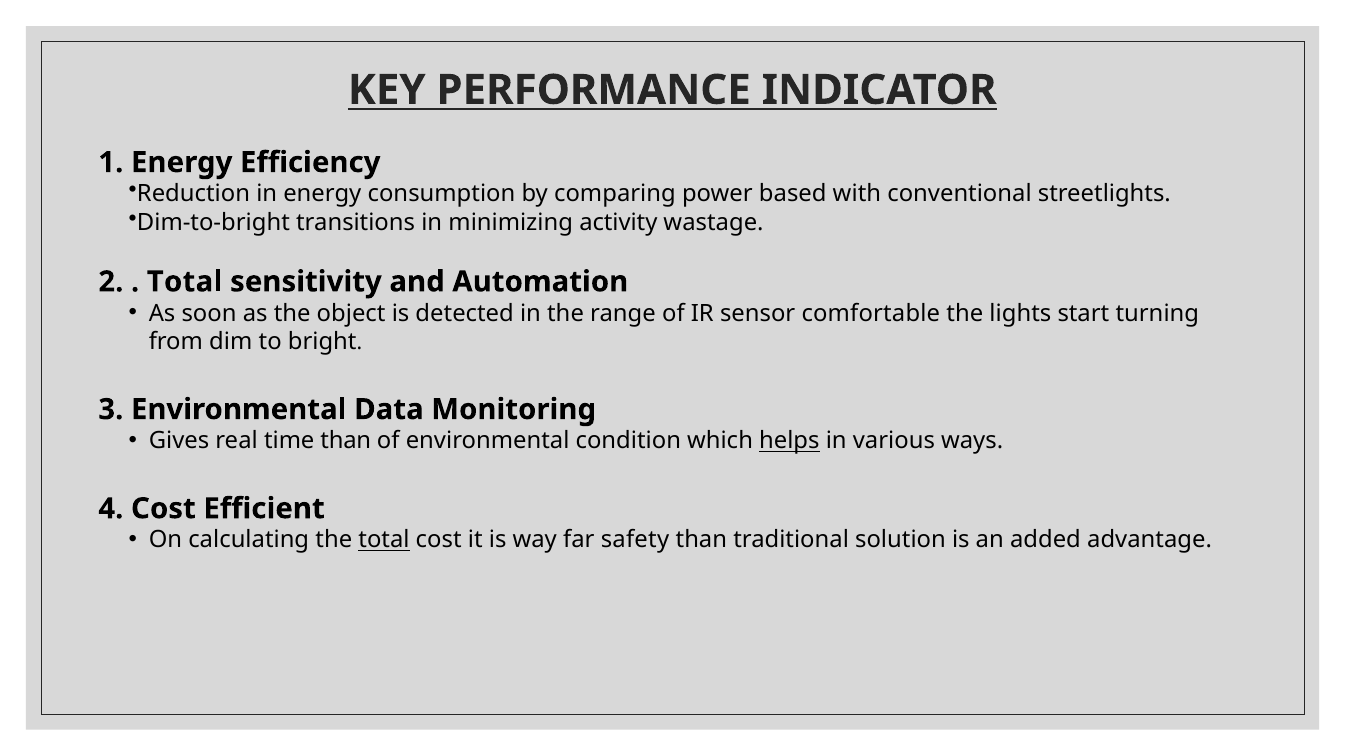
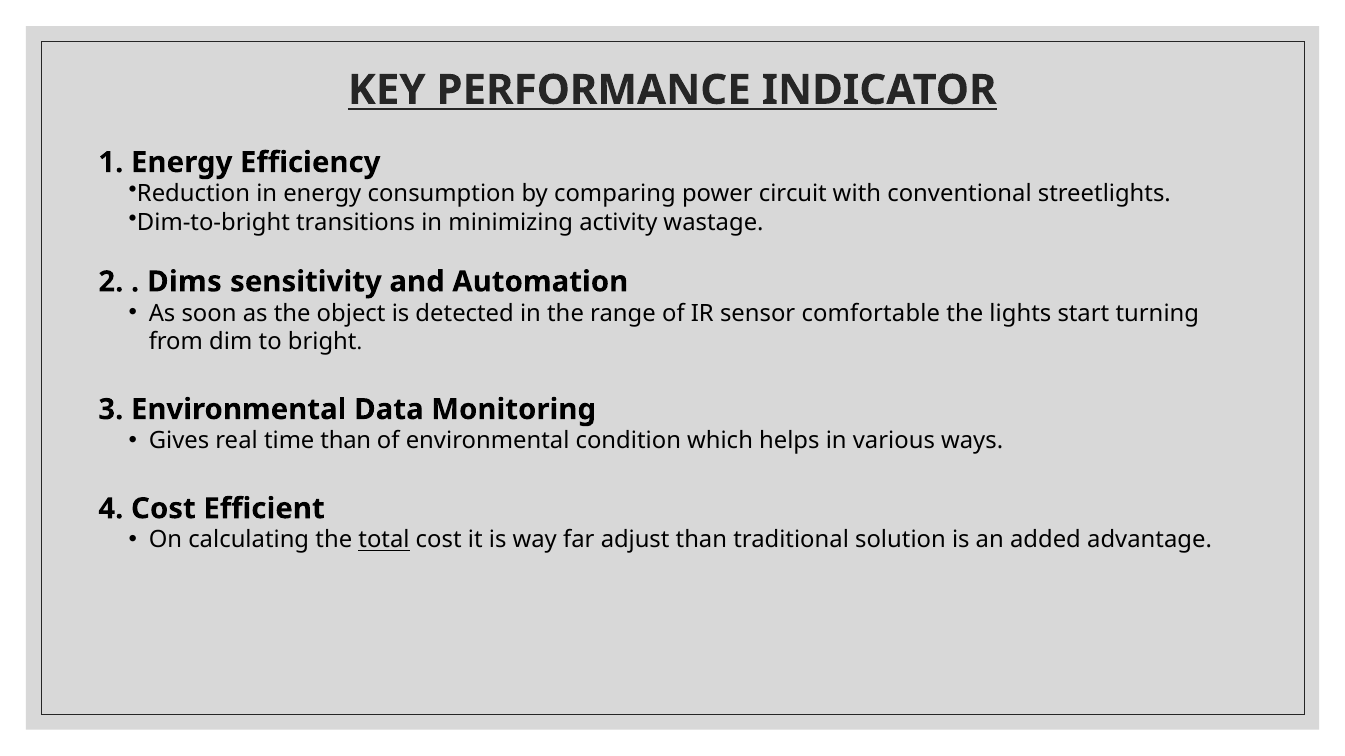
based: based -> circuit (793, 194)
Total: Total -> Dims (184, 282)
helps underline: present -> none (789, 441)
safety: safety -> adjust (635, 541)
